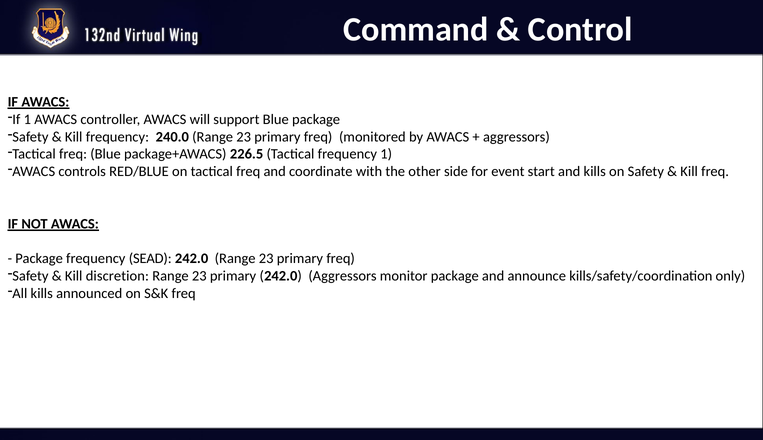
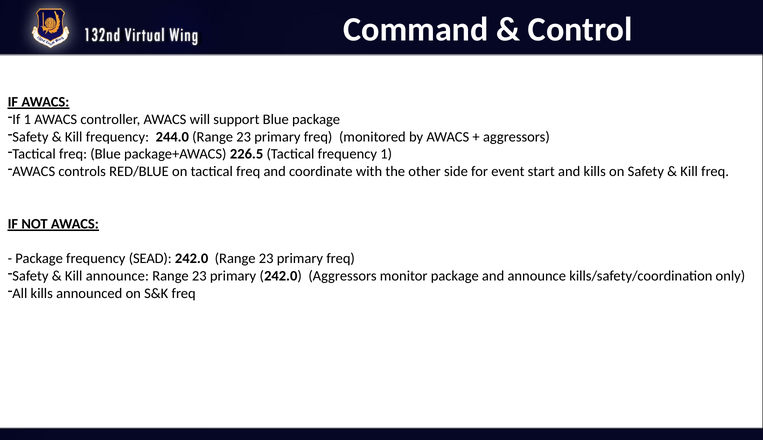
240.0: 240.0 -> 244.0 (172, 137)
Kill discretion: discretion -> announce (117, 276)
